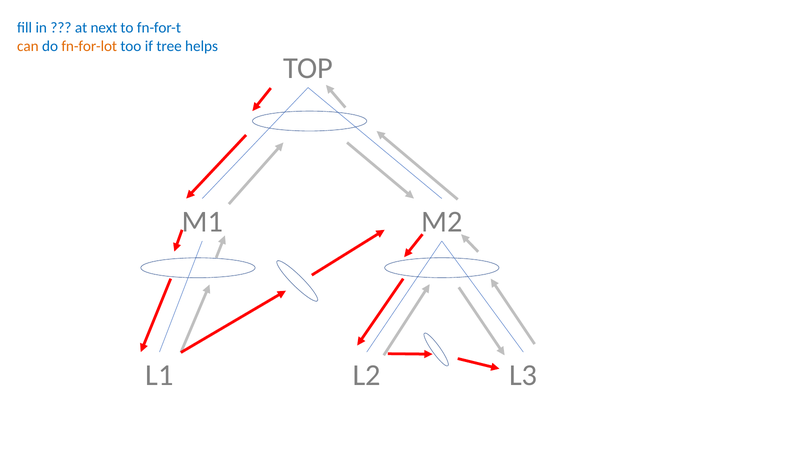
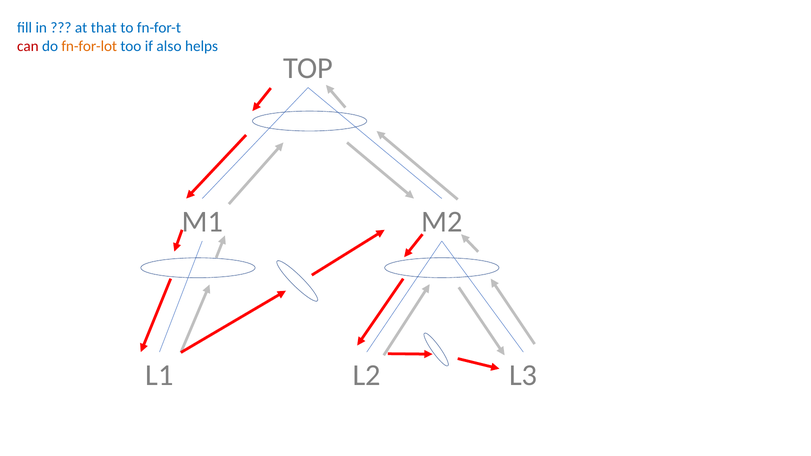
next: next -> that (104, 28)
can colour: orange -> red (28, 46)
tree: tree -> also (169, 46)
